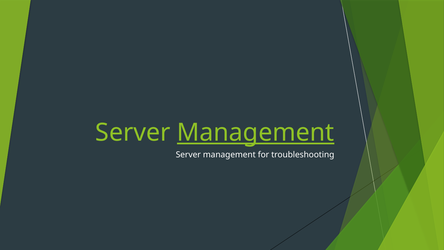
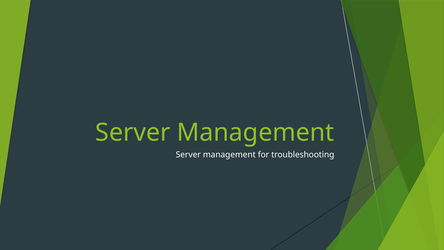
Management underline: present -> none (256, 133)
